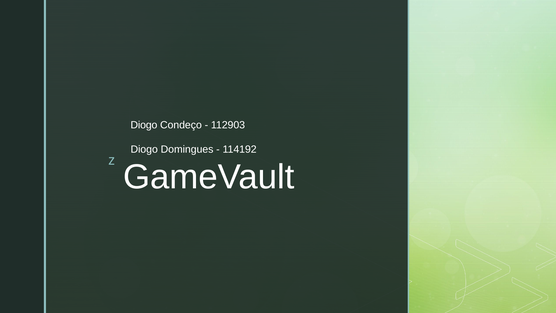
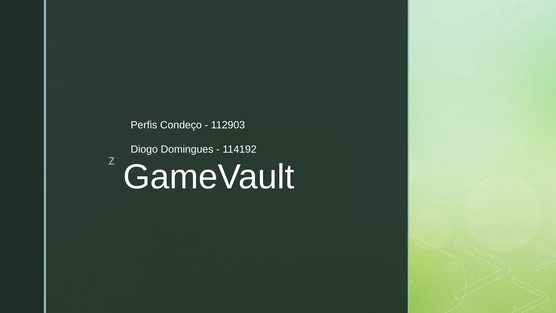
Diogo: Diogo -> Perfis (144, 125)
